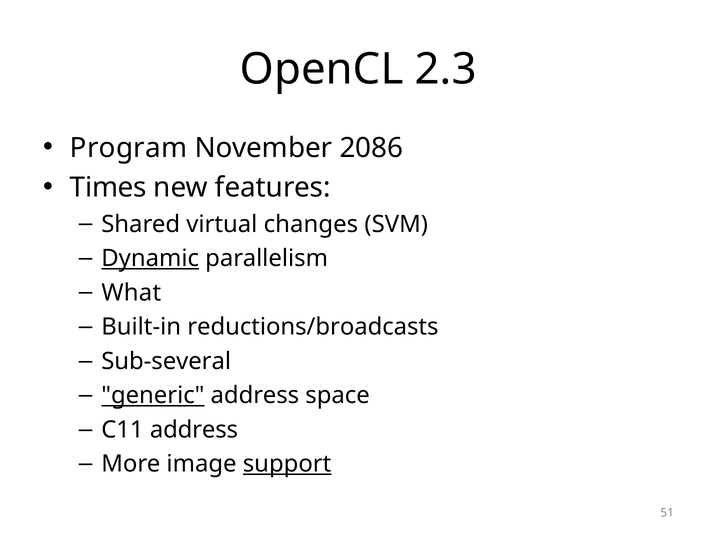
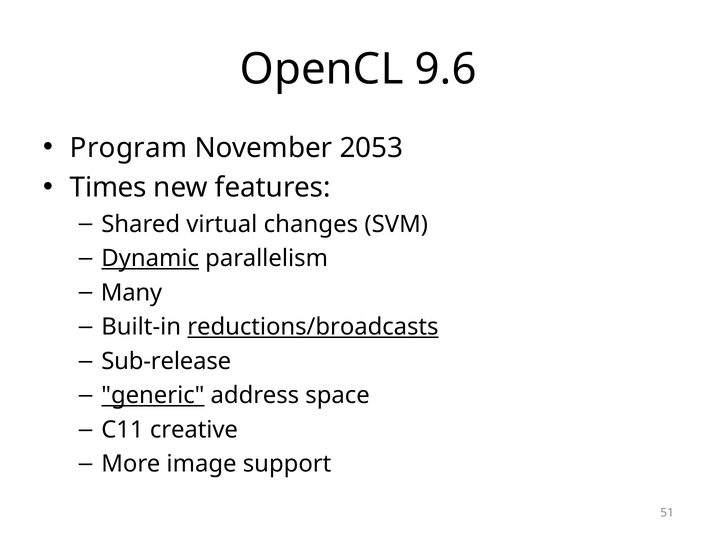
2.3: 2.3 -> 9.6 (446, 69)
2086: 2086 -> 2053 (371, 148)
What: What -> Many (132, 293)
reductions/broadcasts underline: none -> present (313, 327)
Sub-several: Sub-several -> Sub-release (166, 361)
C11 address: address -> creative (194, 430)
support underline: present -> none (287, 464)
